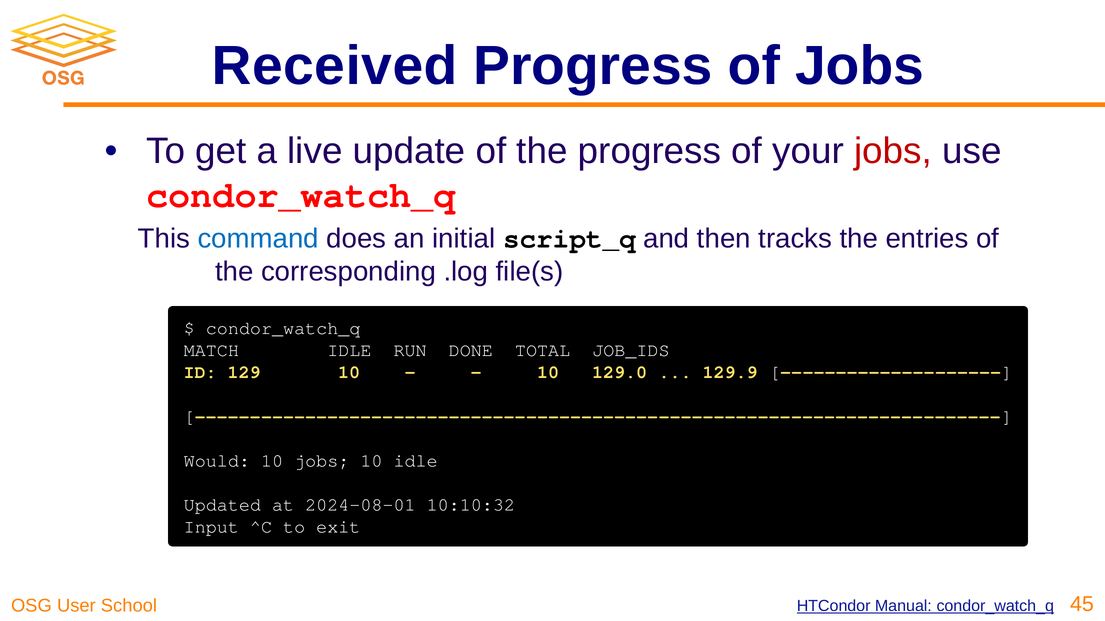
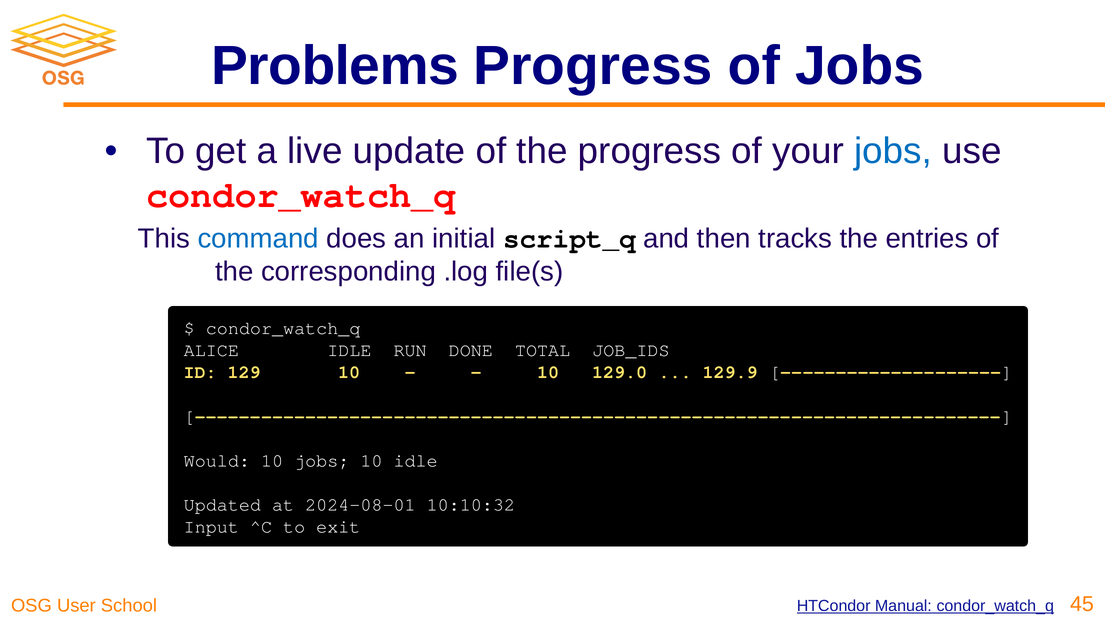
Received: Received -> Problems (335, 66)
jobs colour: red -> blue (893, 151)
MATCH: MATCH -> ALICE (211, 351)
